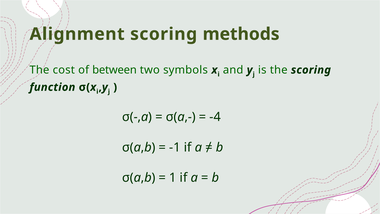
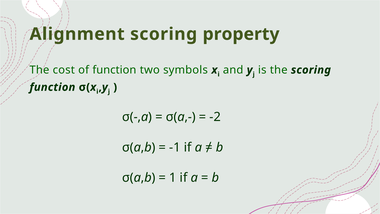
methods: methods -> property (241, 34)
of between: between -> function (114, 70)
-4: -4 -> -2 (215, 117)
